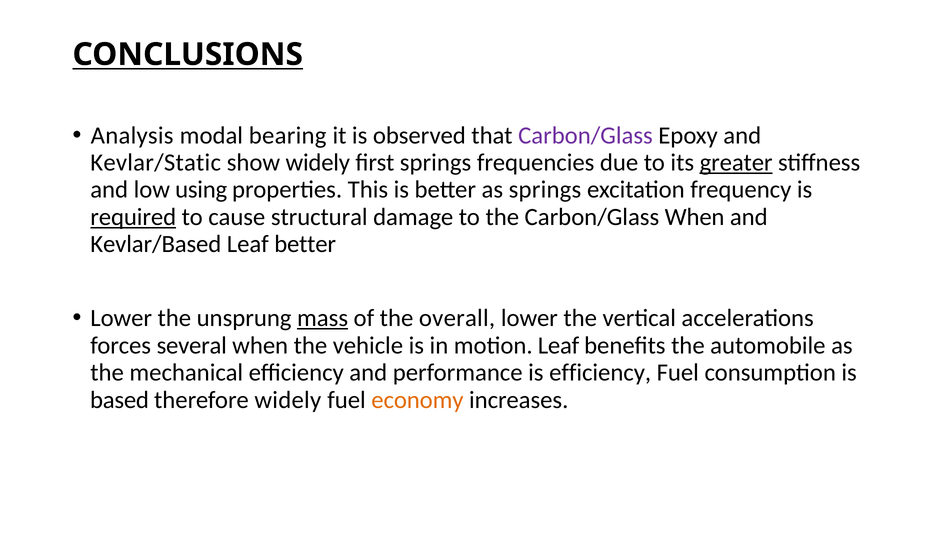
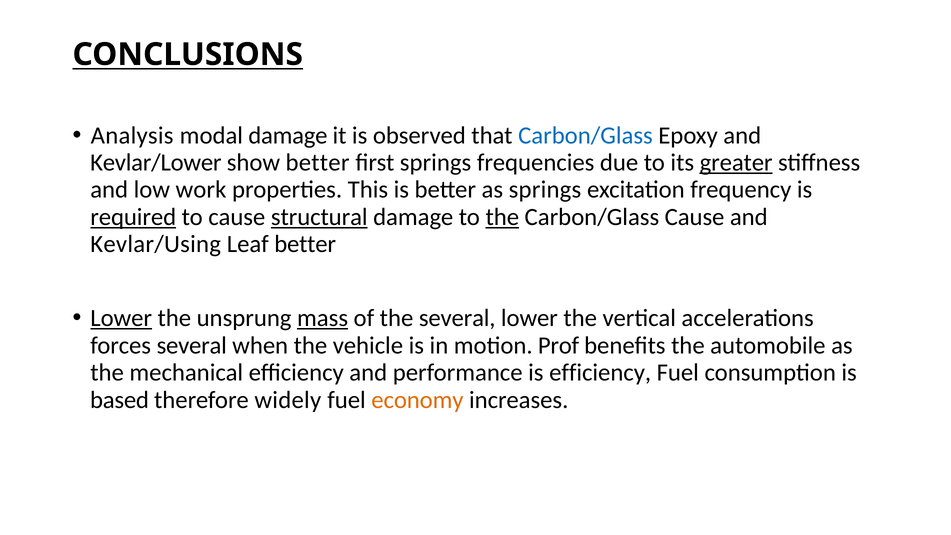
modal bearing: bearing -> damage (288, 135)
Carbon/Glass colour: purple -> blue (585, 135)
Kevlar/Static: Kevlar/Static -> Kevlar/Lower (156, 163)
show widely: widely -> better (318, 163)
using: using -> work (201, 190)
structural underline: none -> present (319, 217)
the underline: none -> present (502, 217)
Carbon/Glass When: When -> Cause (695, 217)
Kevlar/Based: Kevlar/Based -> Kevlar/Using (156, 244)
Lower underline: none -> present (121, 318)
the overall: overall -> several (457, 318)
motion Leaf: Leaf -> Prof (559, 345)
